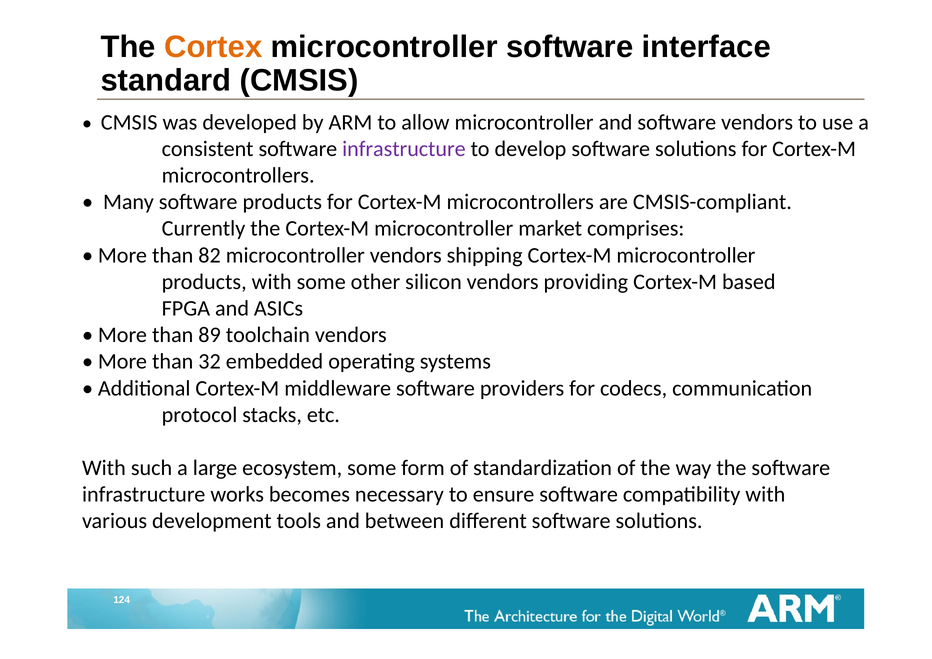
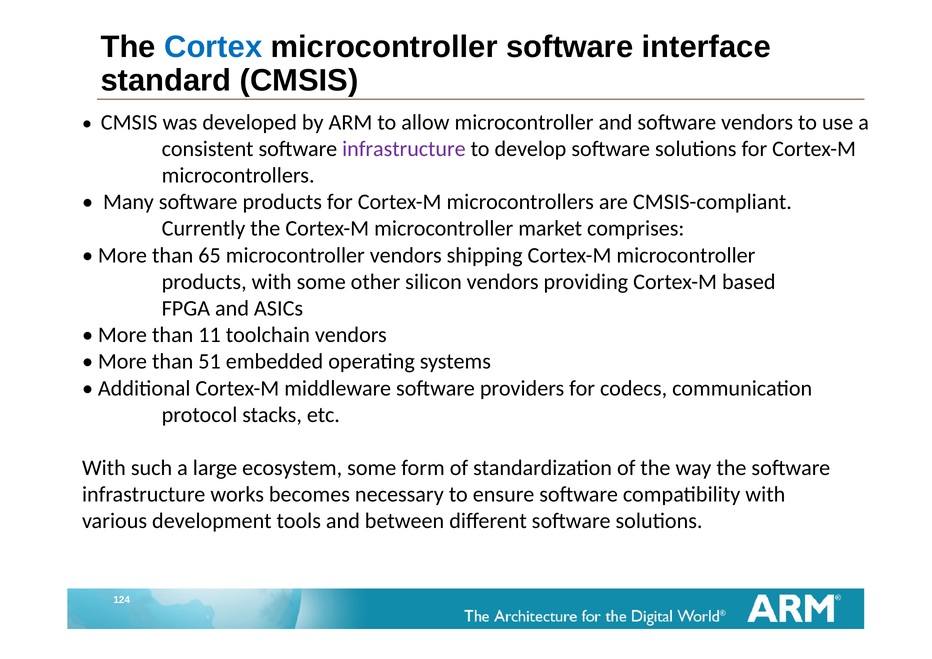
Cortex colour: orange -> blue (213, 47)
82: 82 -> 65 (210, 255)
89: 89 -> 11 (210, 335)
32: 32 -> 51 (210, 361)
